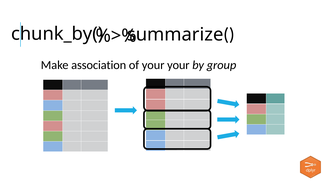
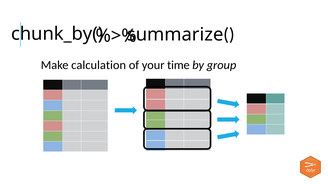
association: association -> calculation (99, 65)
your your: your -> time (178, 65)
